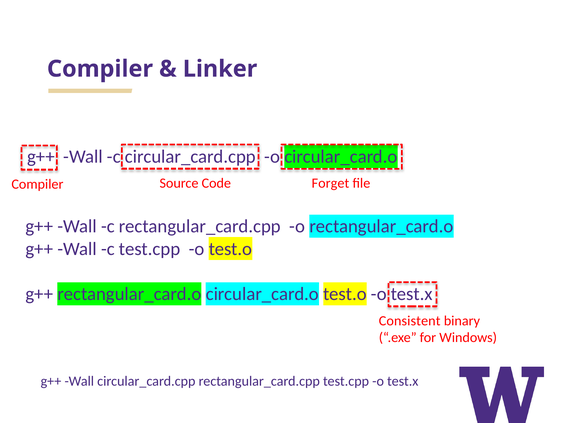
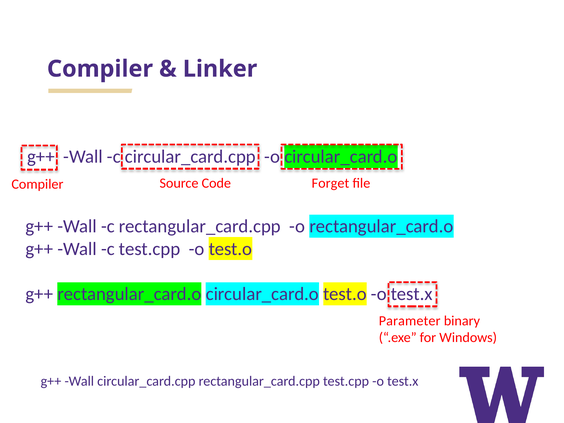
Consistent: Consistent -> Parameter (410, 321)
